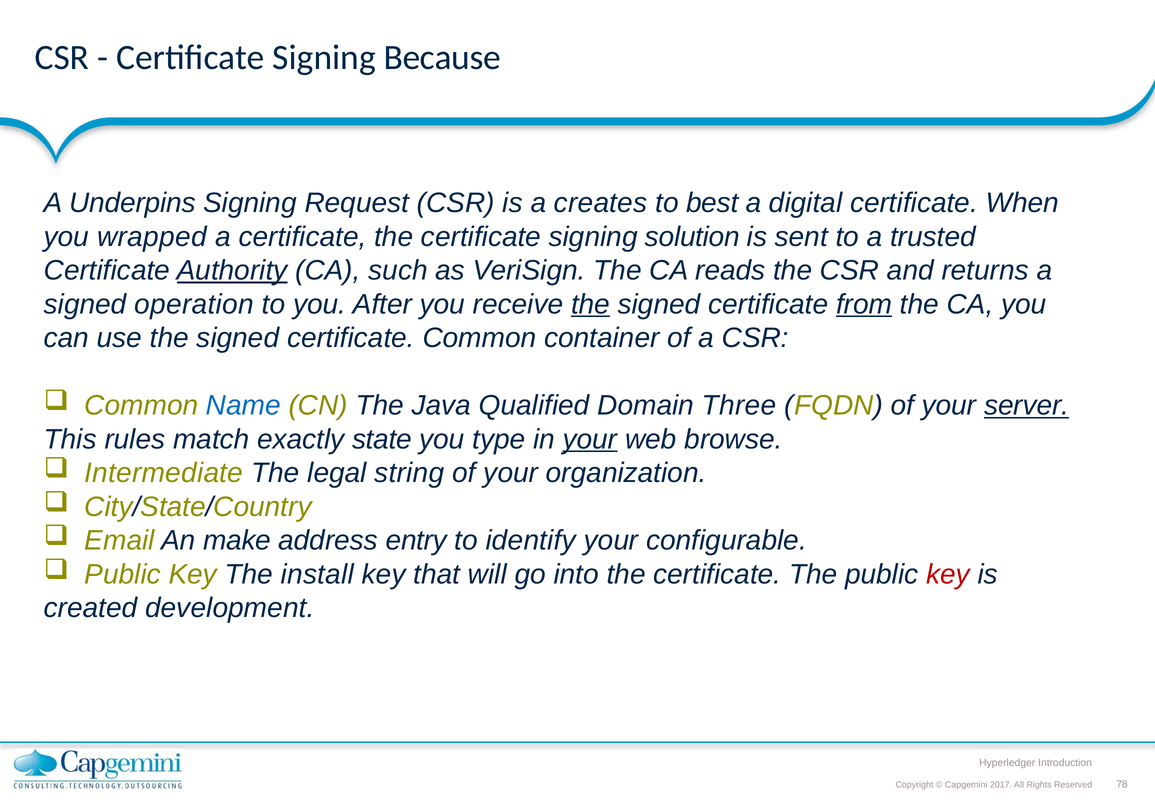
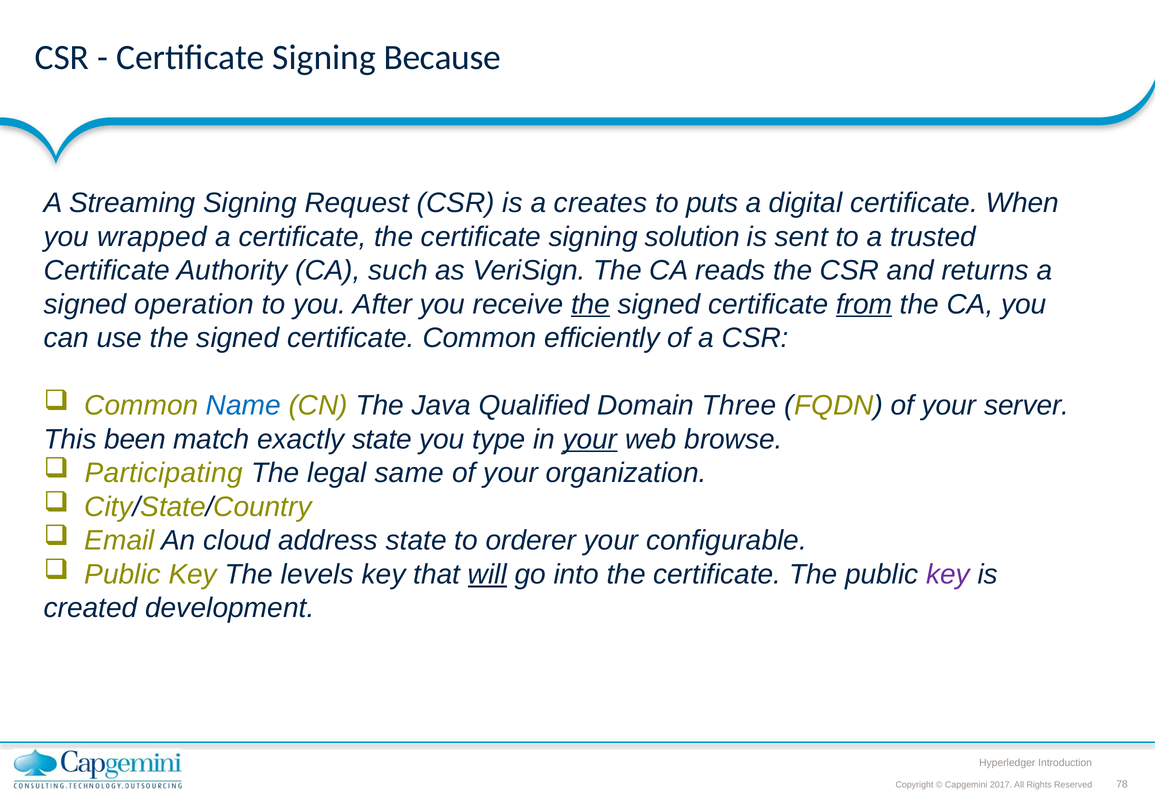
Underpins: Underpins -> Streaming (132, 203)
best: best -> puts (712, 203)
Authority underline: present -> none (232, 270)
container: container -> efficiently (602, 338)
server underline: present -> none (1027, 405)
rules: rules -> been (135, 439)
Intermediate: Intermediate -> Participating (164, 473)
string: string -> same (409, 473)
make: make -> cloud (237, 540)
address entry: entry -> state (416, 540)
identify: identify -> orderer (531, 540)
install: install -> levels (317, 574)
will underline: none -> present (487, 574)
key colour: red -> purple (948, 574)
